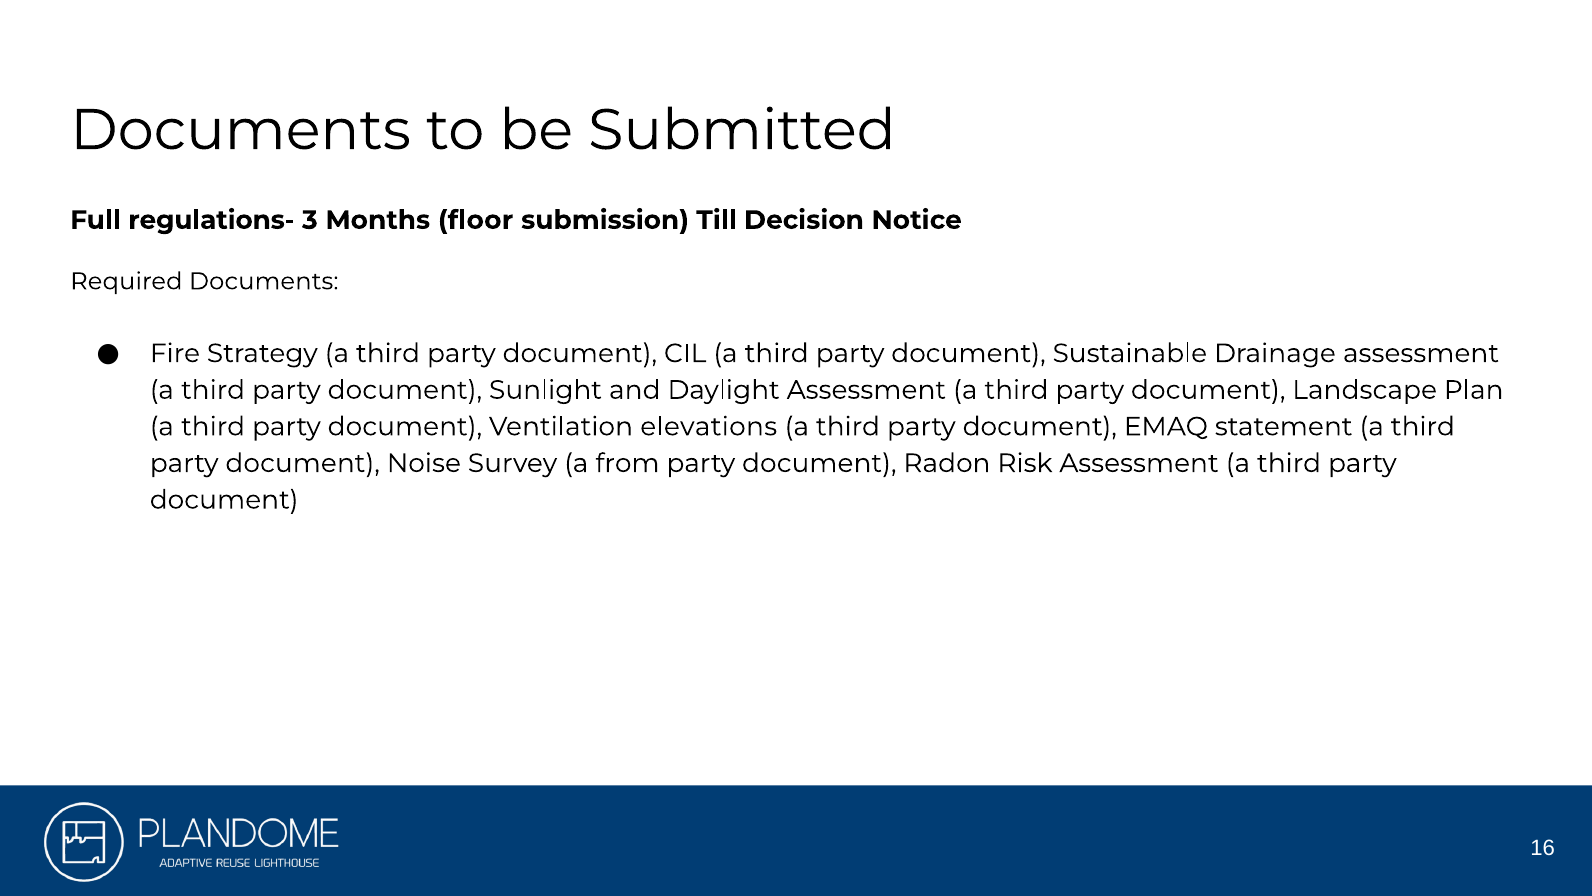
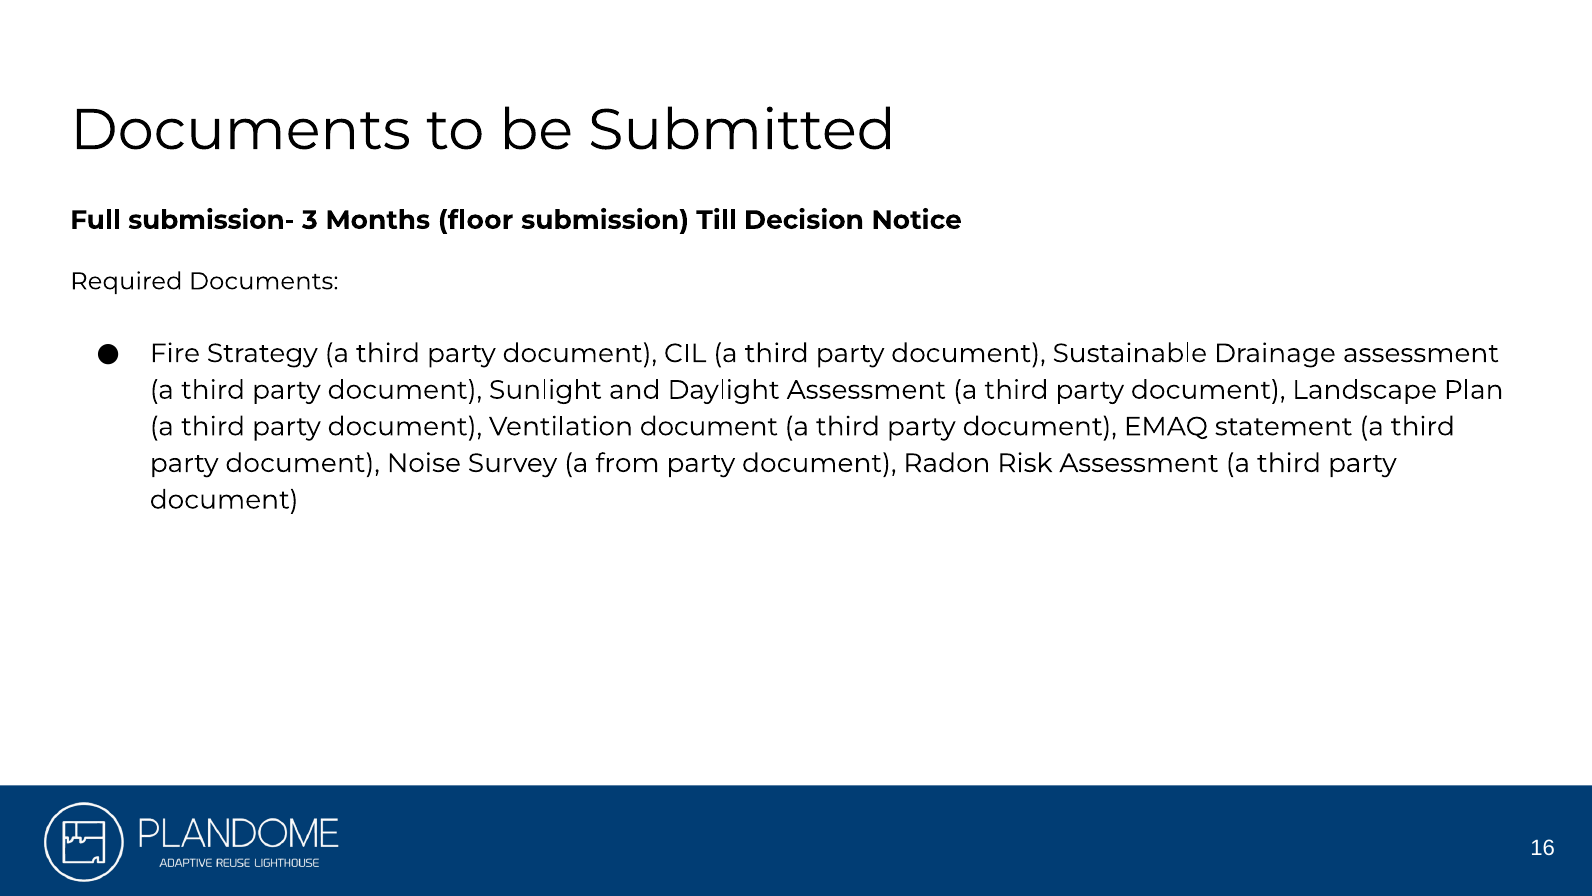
regulations-: regulations- -> submission- (212, 220)
Ventilation elevations: elevations -> document (709, 426)
